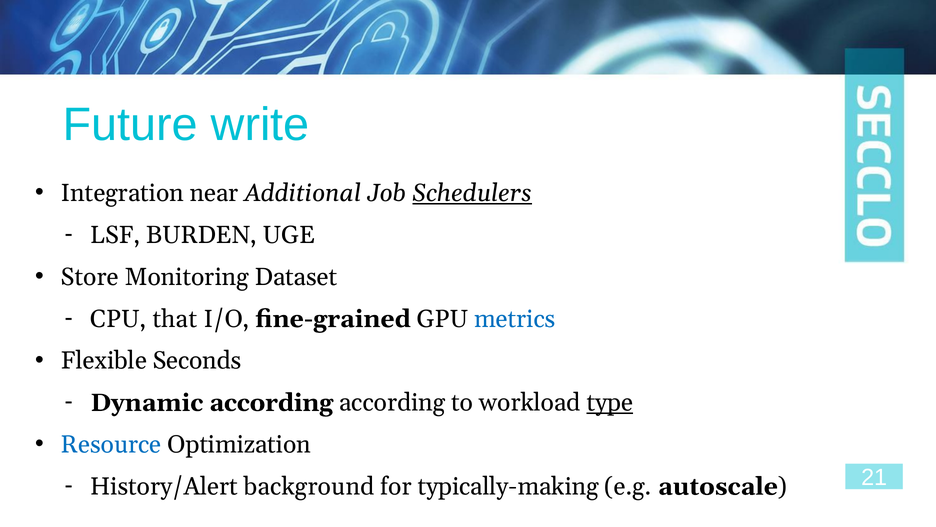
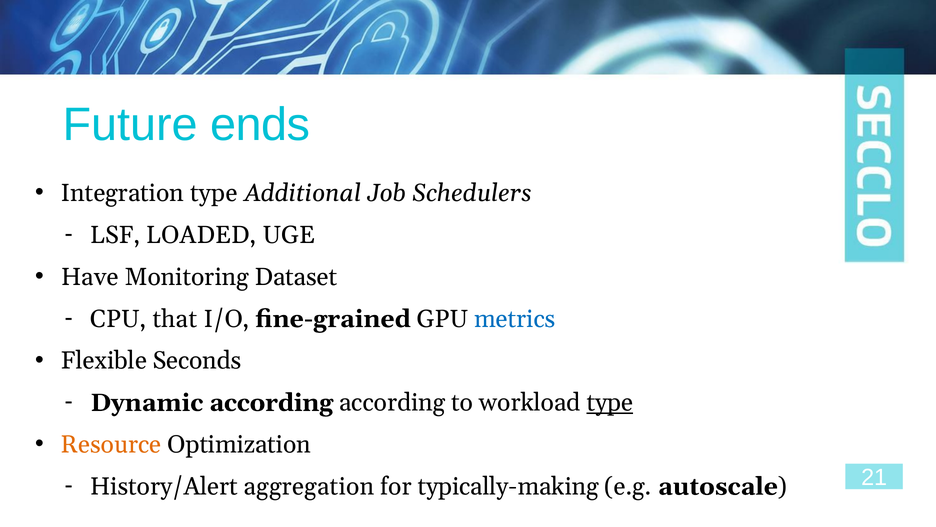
write: write -> ends (260, 125)
Integration near: near -> type (214, 193)
Schedulers underline: present -> none (472, 193)
BURDEN: BURDEN -> LOADED (201, 235)
Store: Store -> Have (90, 277)
Resource colour: blue -> orange (111, 444)
background: background -> aggregation (309, 486)
